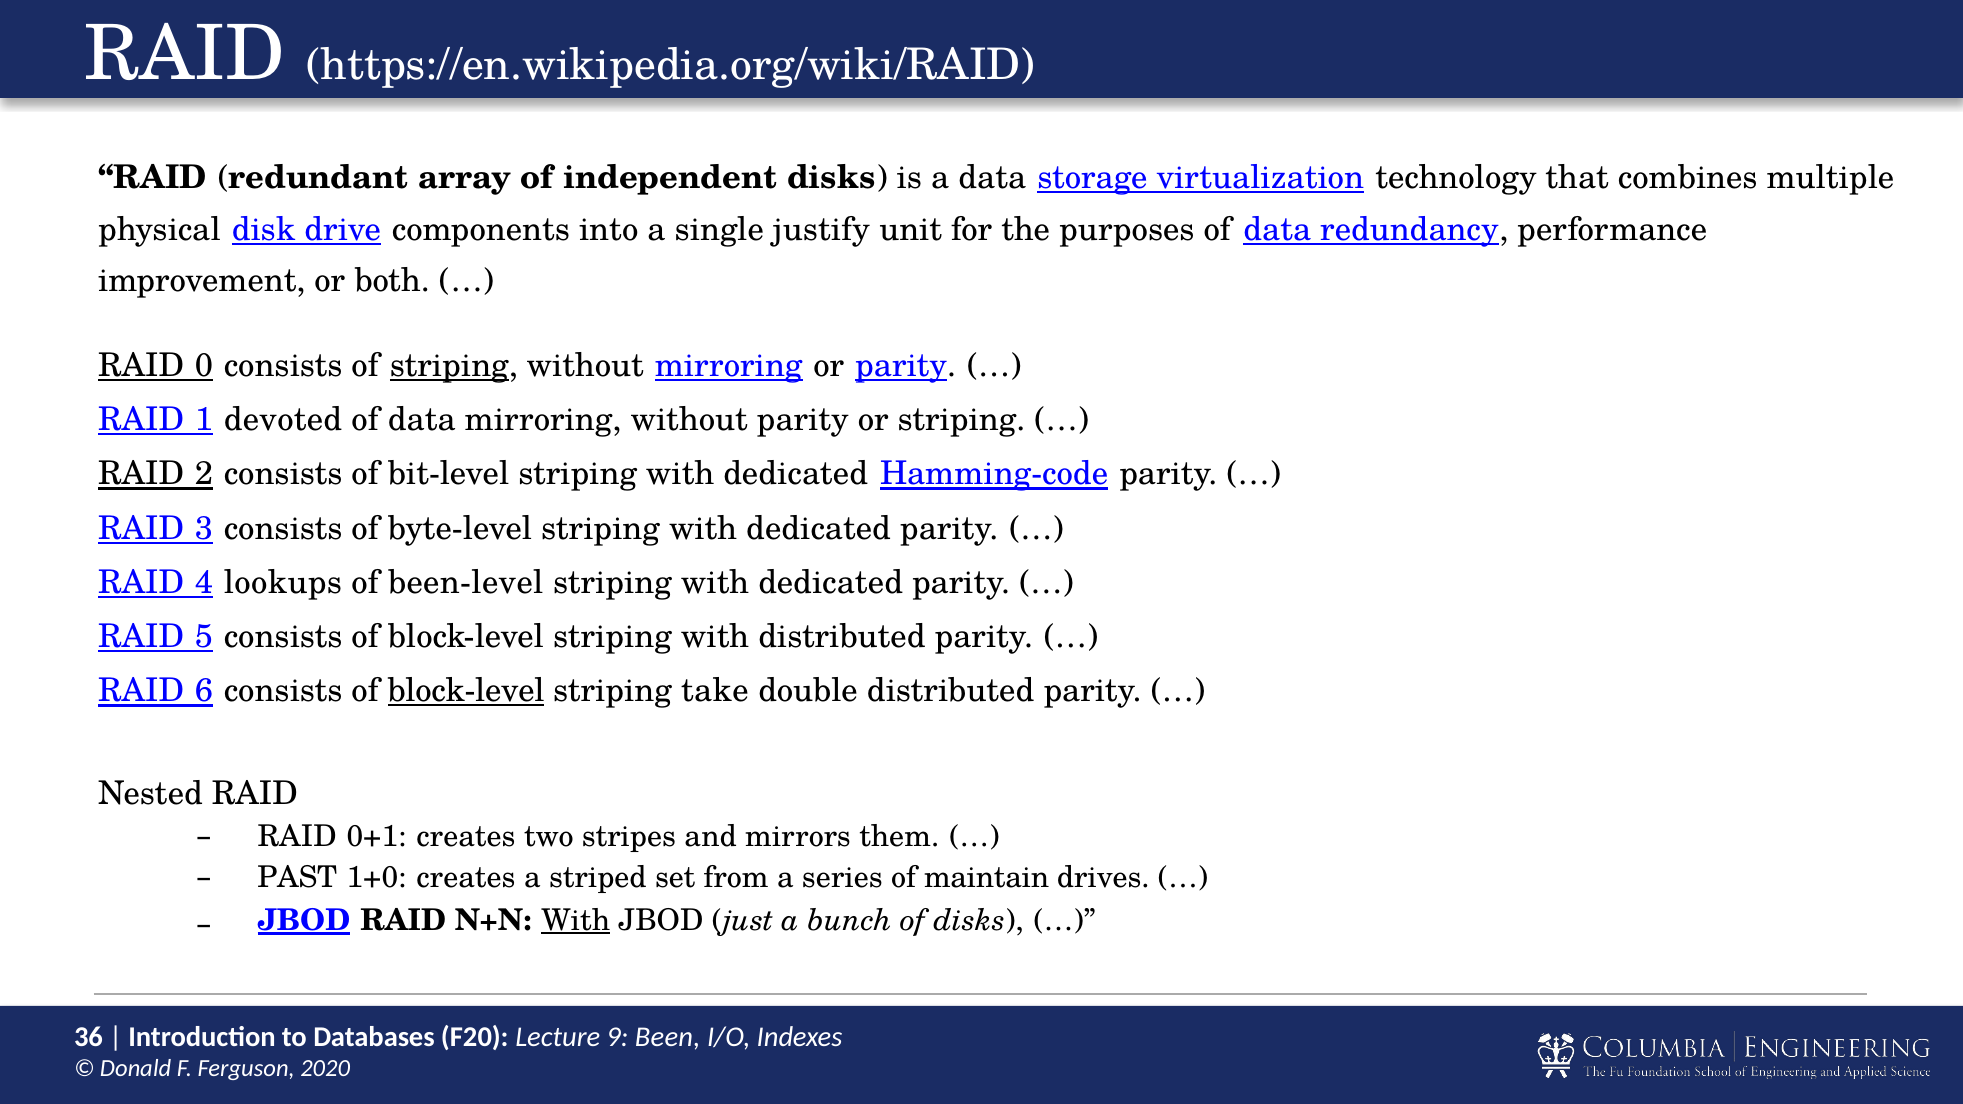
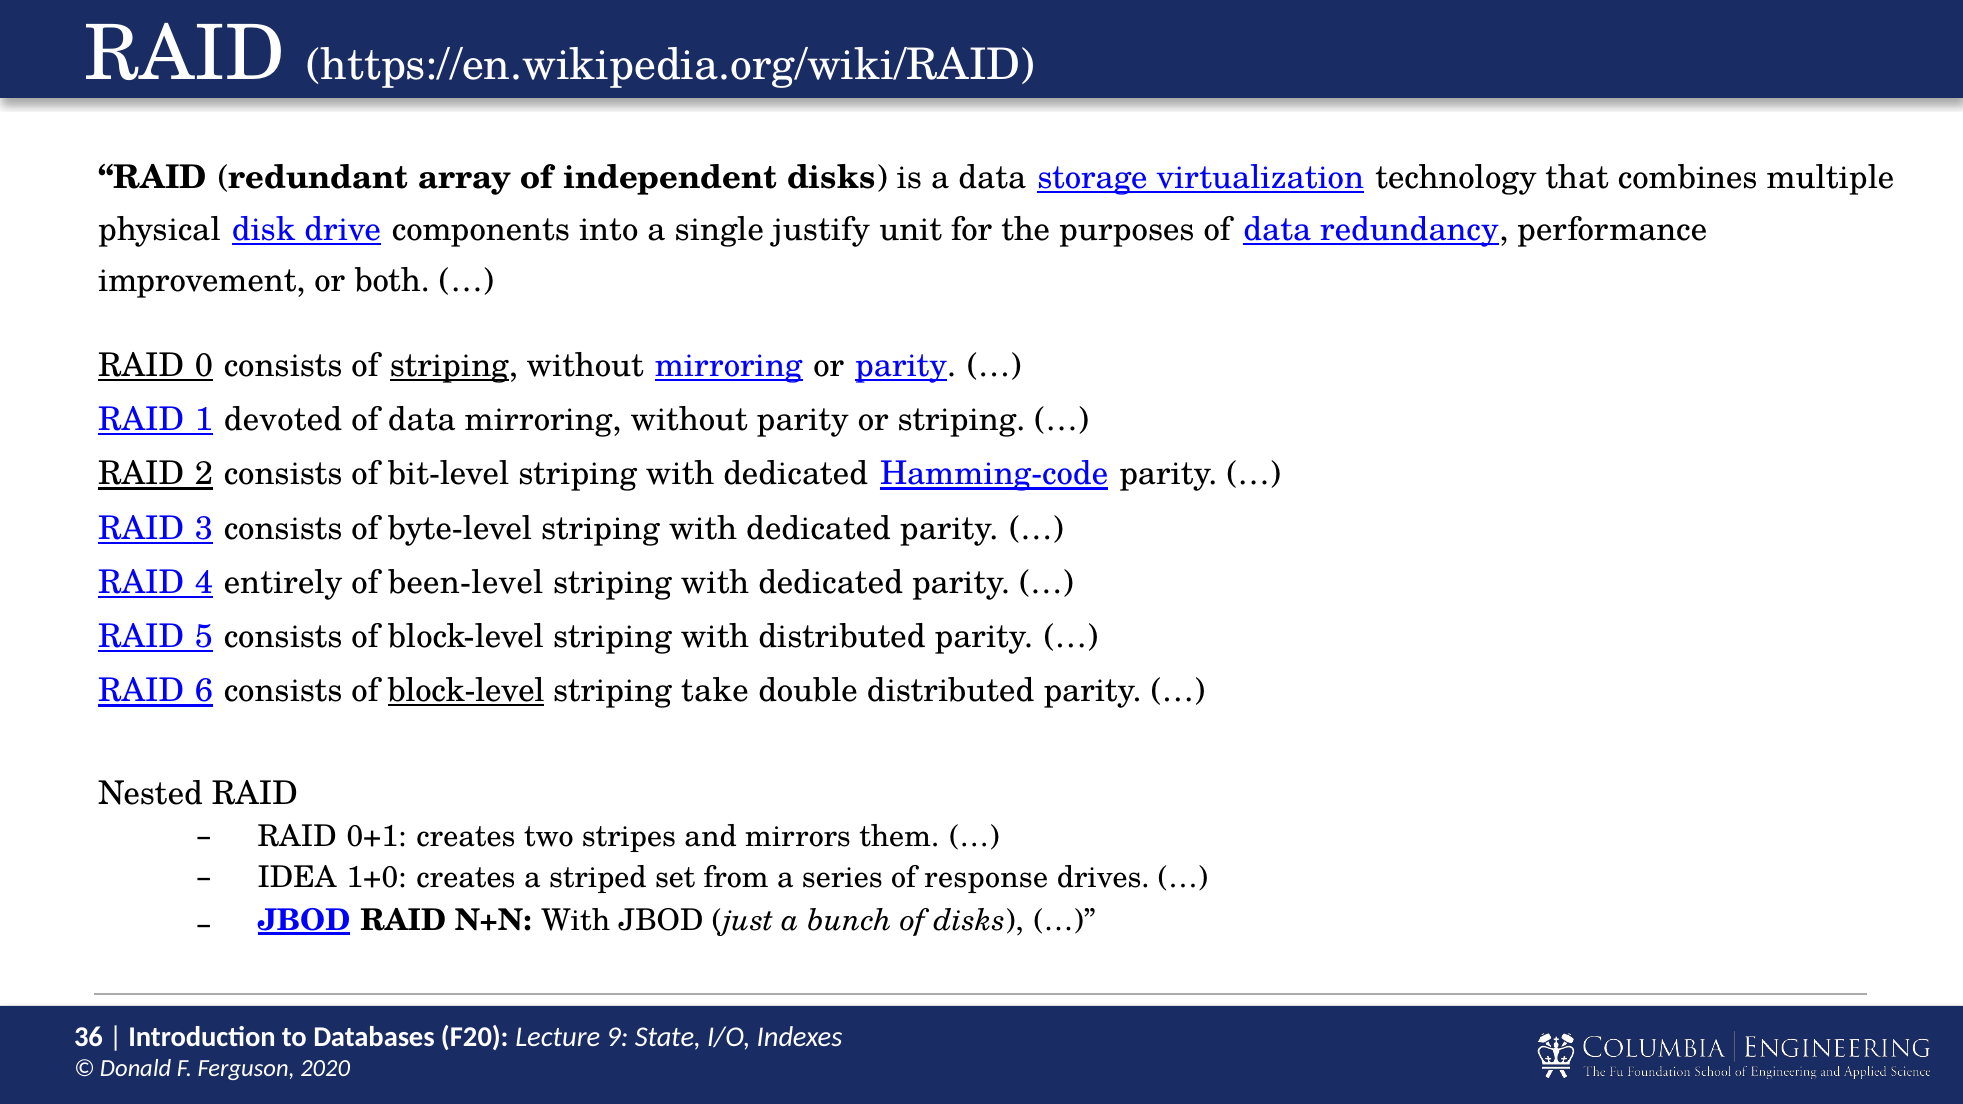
lookups: lookups -> entirely (283, 583)
PAST: PAST -> IDEA (297, 878)
maintain: maintain -> response (986, 878)
With underline: present -> none (576, 920)
Been: Been -> State (668, 1037)
